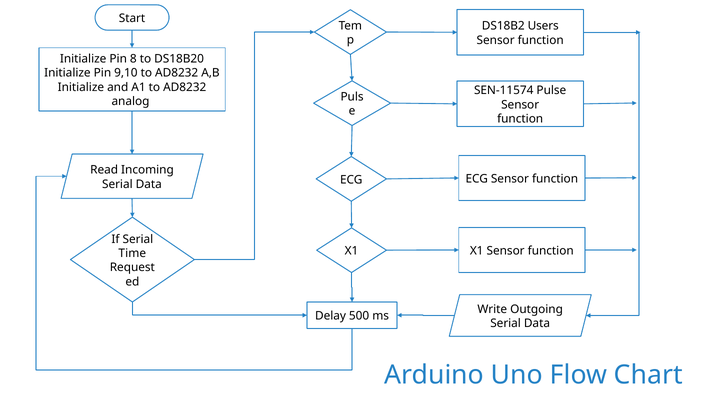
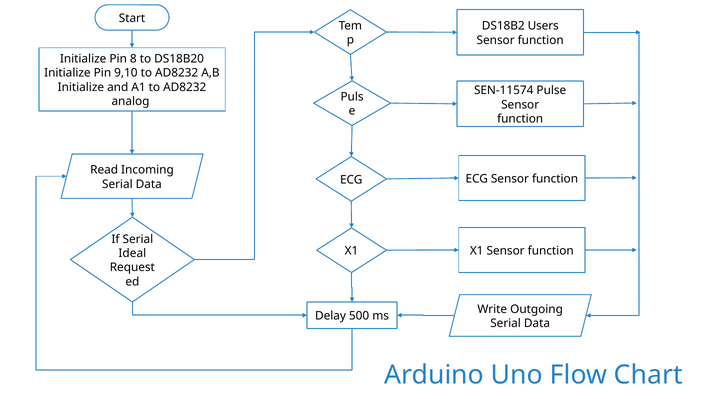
Time: Time -> Ideal (132, 254)
